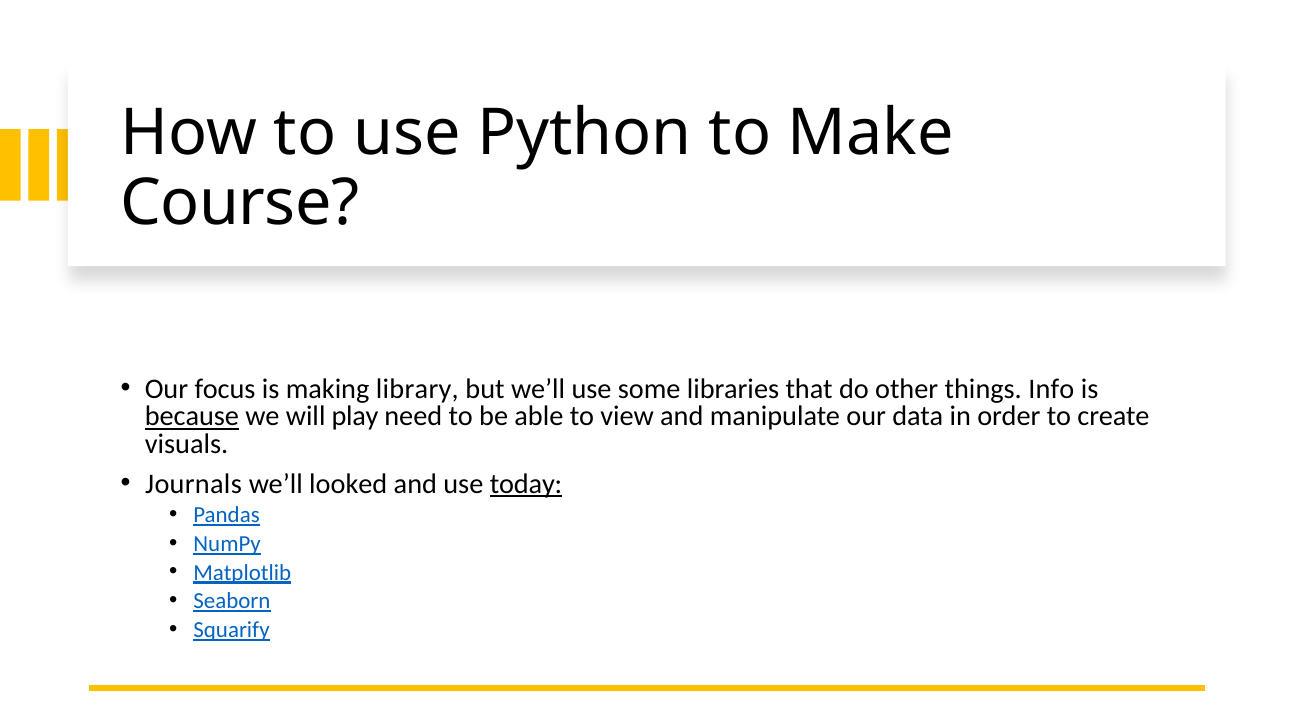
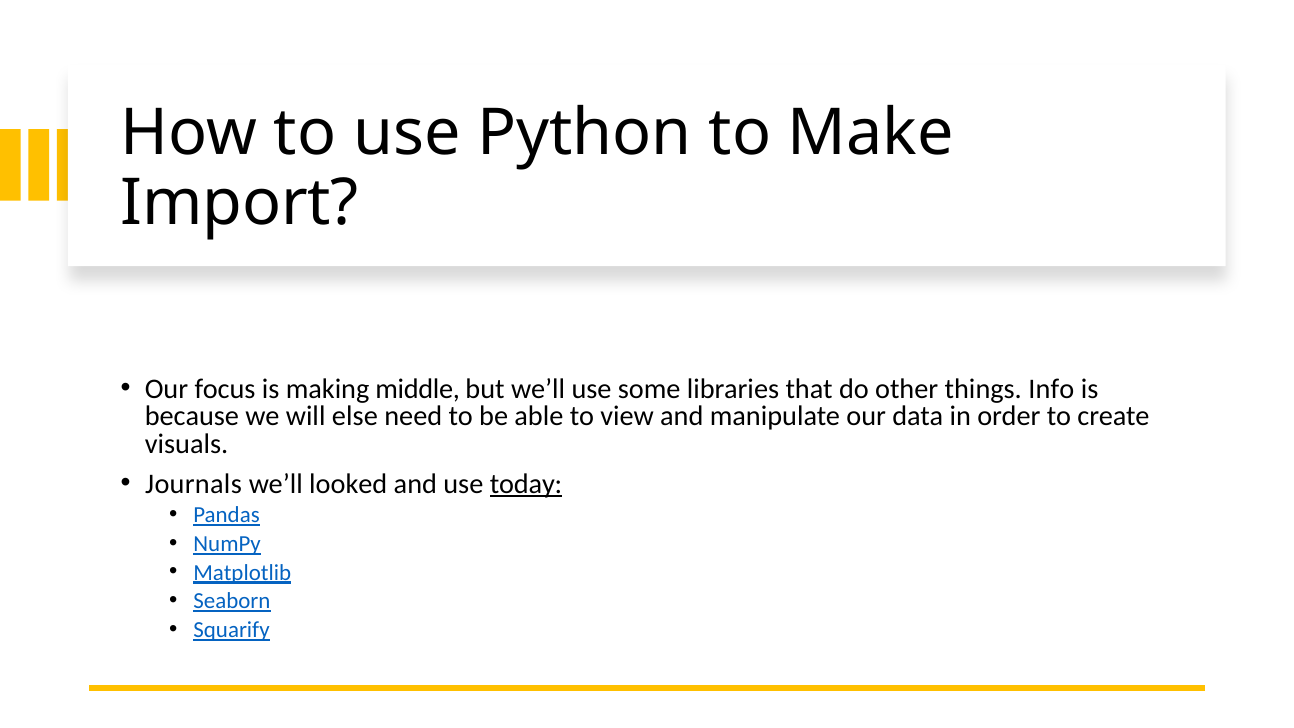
Course: Course -> Import (240, 203)
library: library -> middle (418, 389)
because underline: present -> none (192, 416)
play: play -> else (355, 416)
